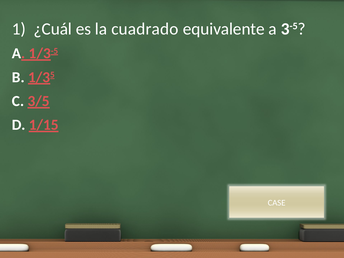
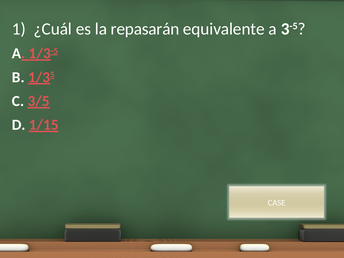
cuadrado: cuadrado -> repasarán (145, 29)
